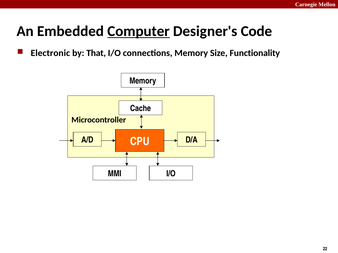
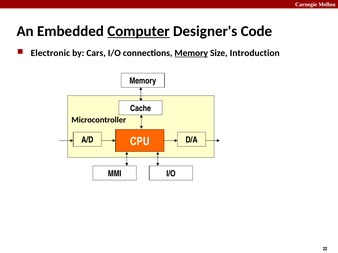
That: That -> Cars (96, 53)
Memory underline: none -> present (191, 53)
Functionality: Functionality -> Introduction (255, 53)
